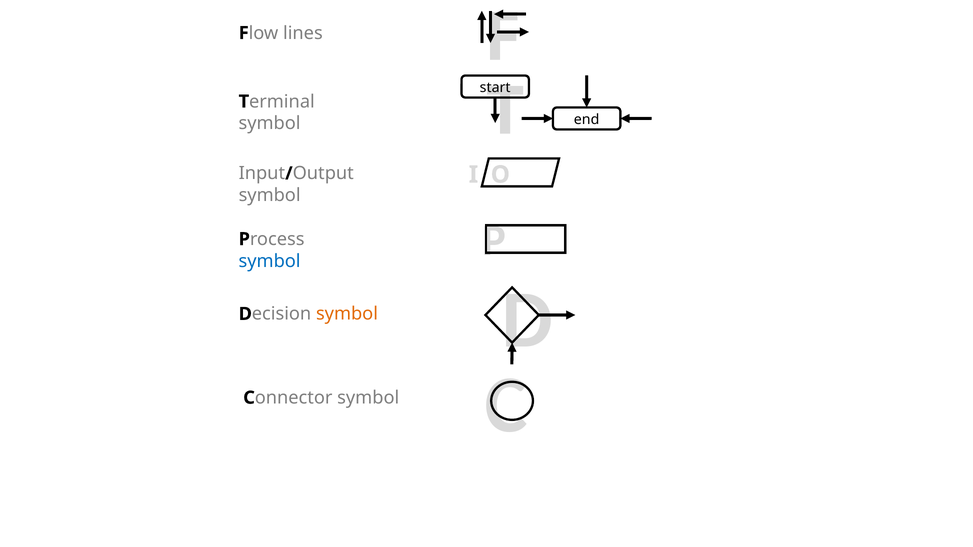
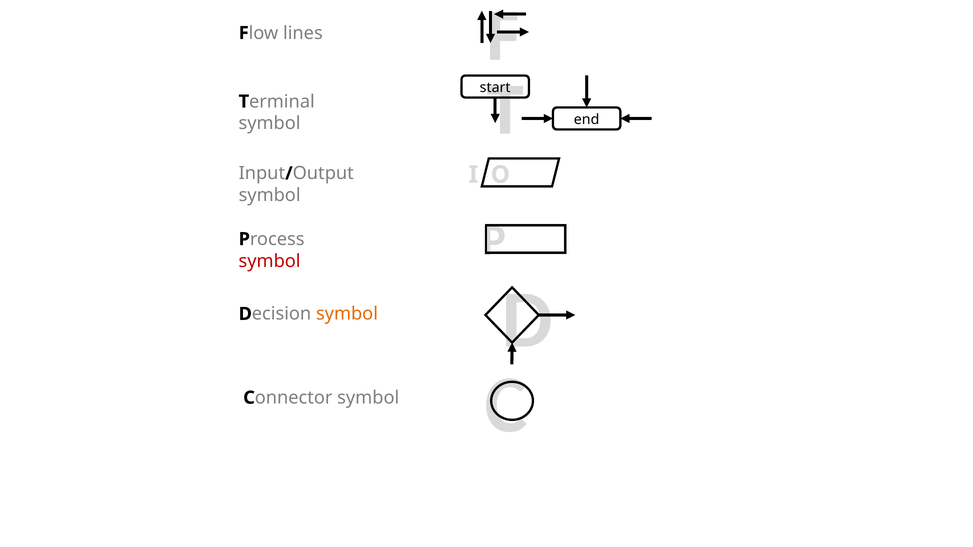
symbol colour: blue -> red (270, 261)
